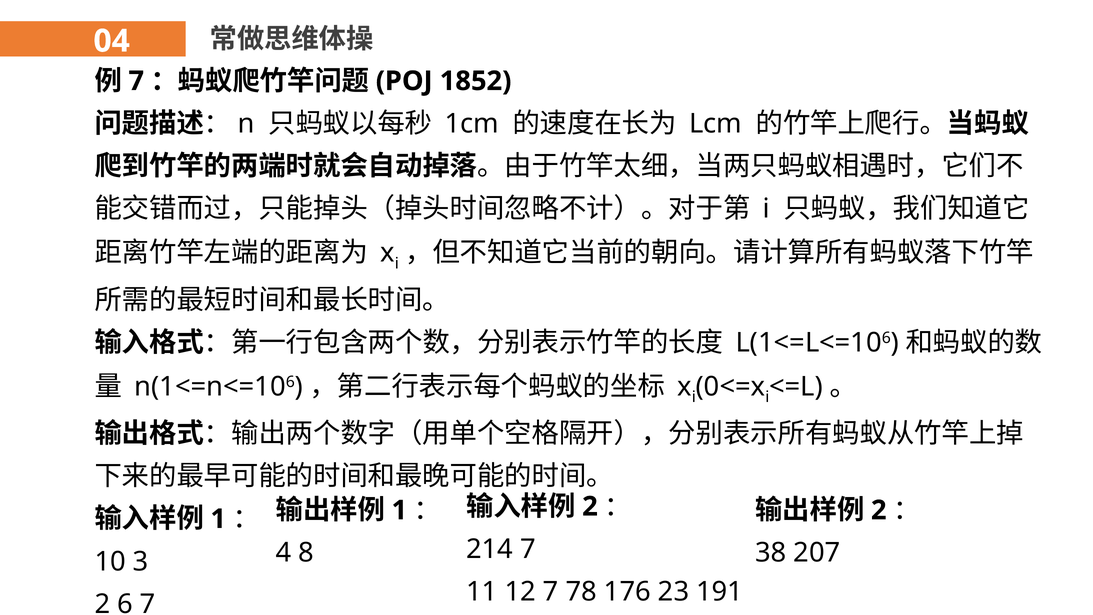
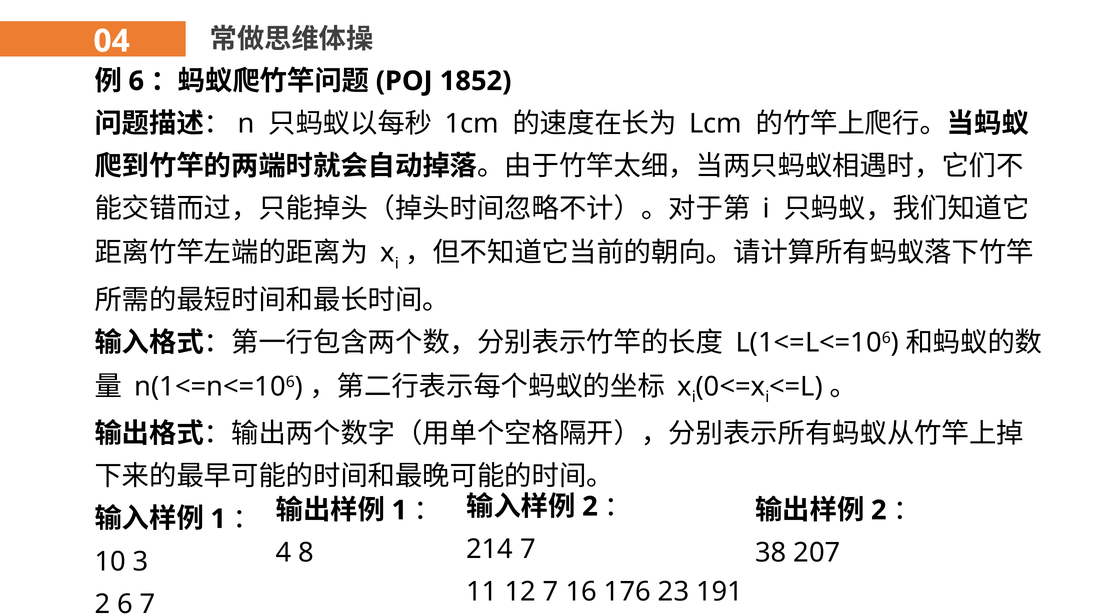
7: 7 -> 6 (136, 81)
78: 78 -> 16 (581, 592)
